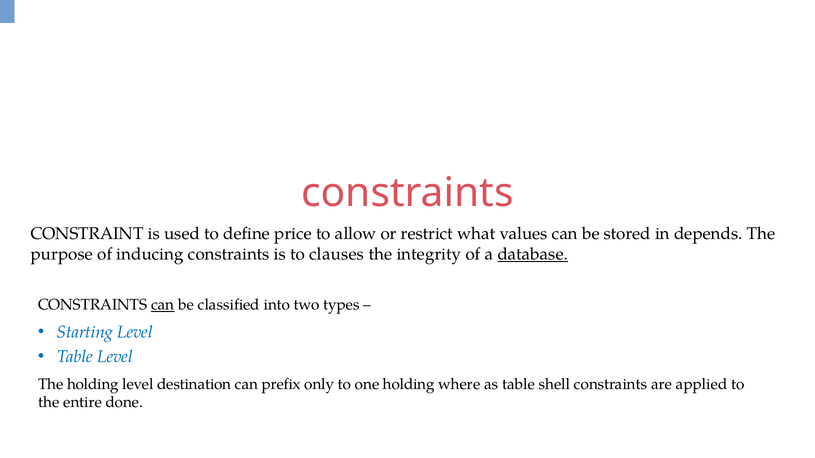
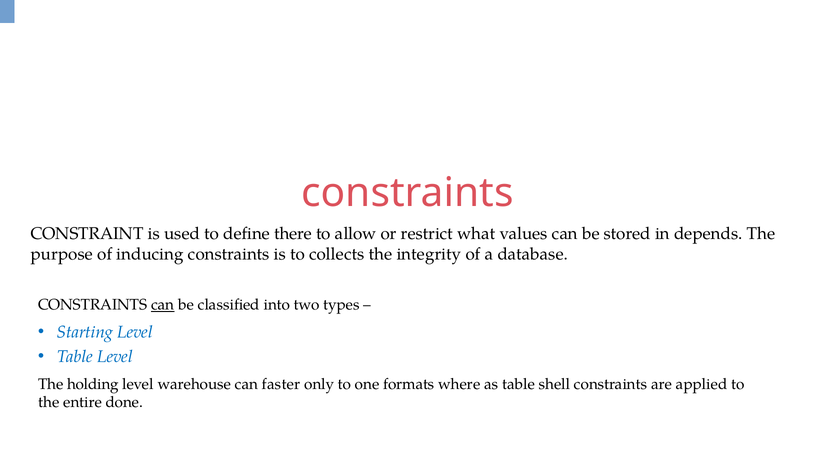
price: price -> there (293, 234)
clauses: clauses -> collects (337, 254)
database underline: present -> none (533, 254)
destination: destination -> warehouse (194, 384)
prefix: prefix -> faster (281, 384)
one holding: holding -> formats (409, 384)
